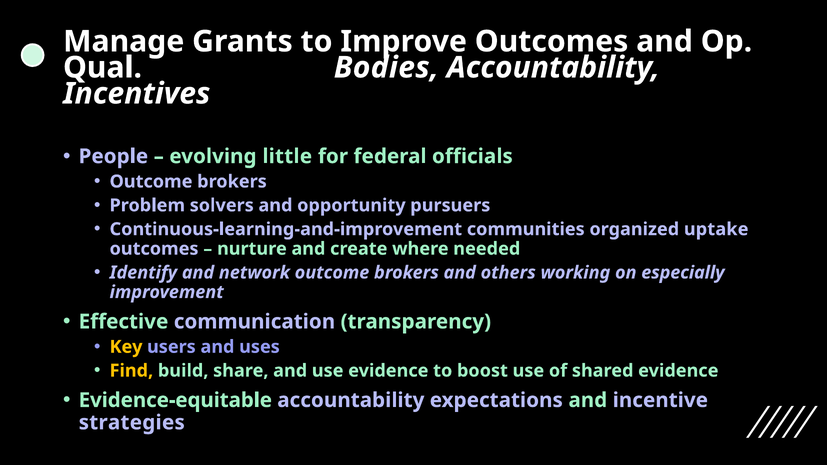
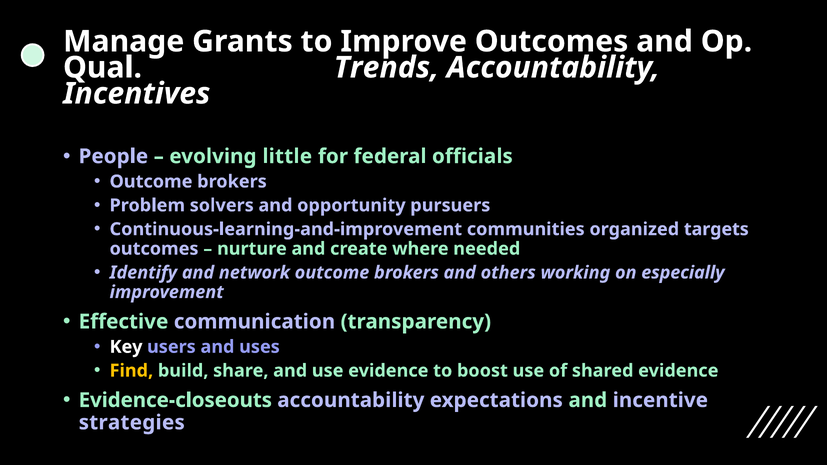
Bodies: Bodies -> Trends (386, 68)
uptake: uptake -> targets (716, 229)
Key colour: yellow -> white (126, 347)
Evidence-equitable: Evidence-equitable -> Evidence-closeouts (175, 400)
